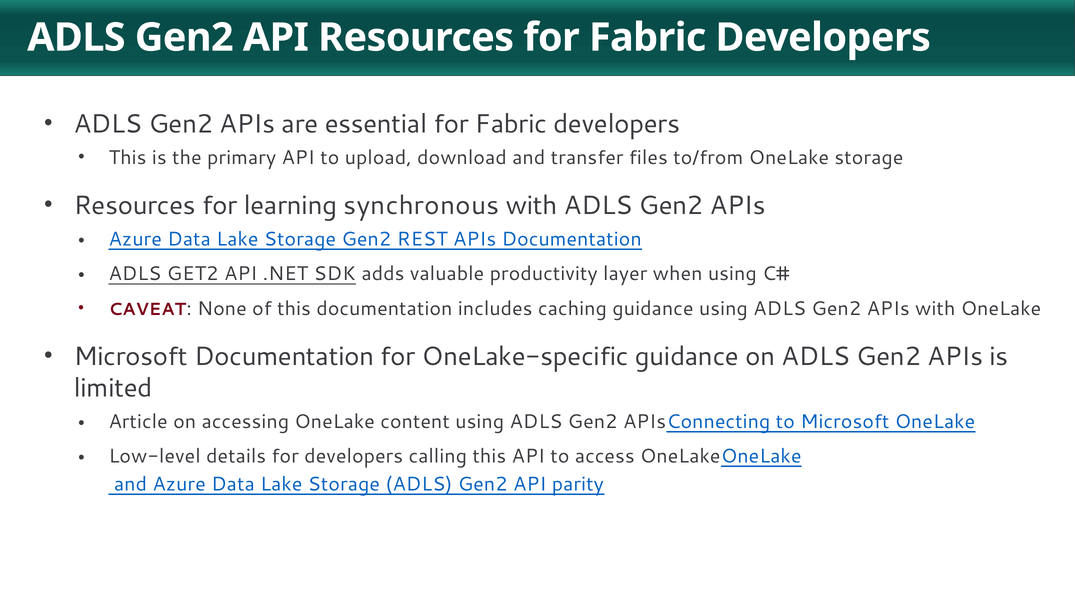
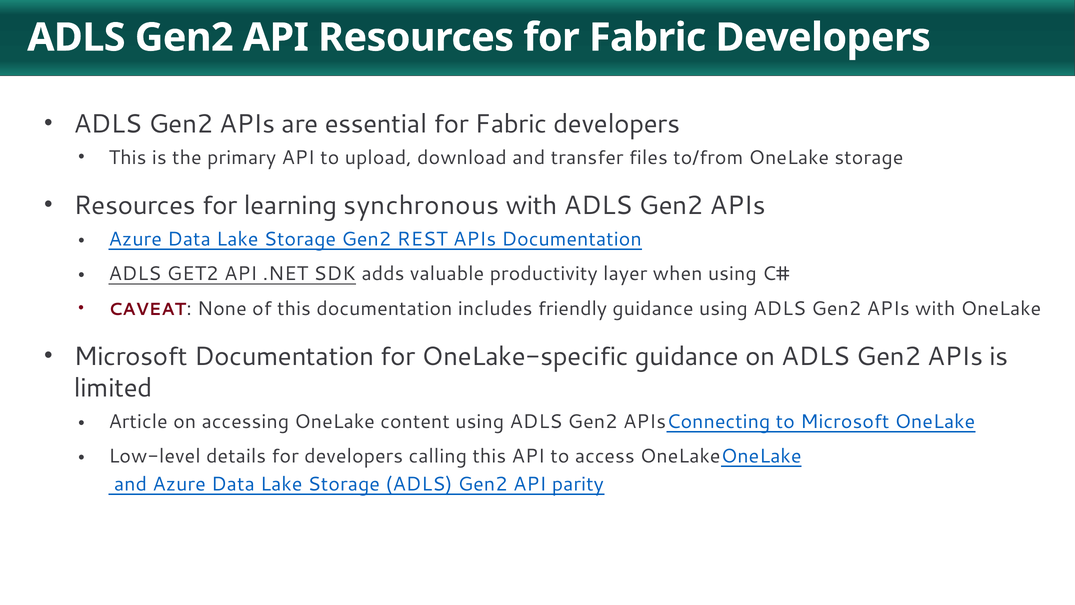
caching: caching -> friendly (573, 308)
